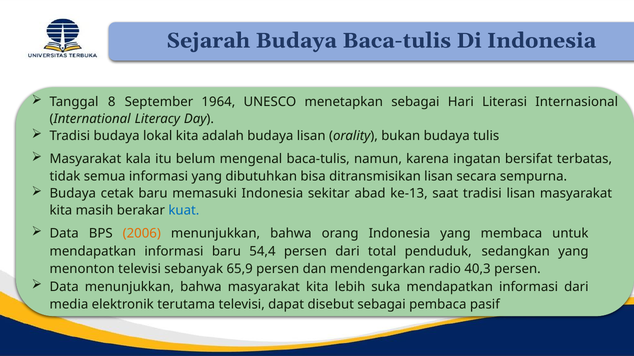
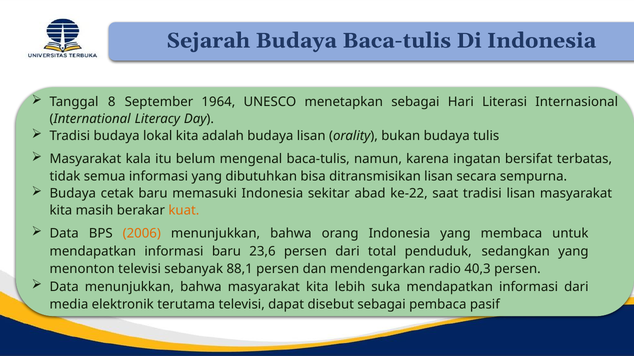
ke-13: ke-13 -> ke-22 (409, 194)
kuat colour: blue -> orange (184, 211)
54,4: 54,4 -> 23,6 (262, 252)
65,9: 65,9 -> 88,1 (240, 269)
